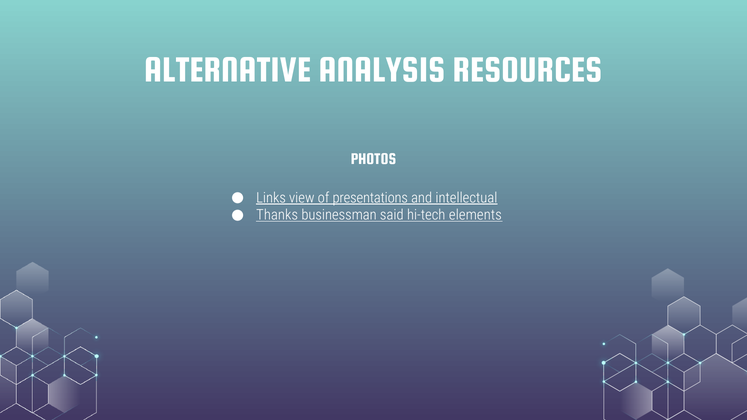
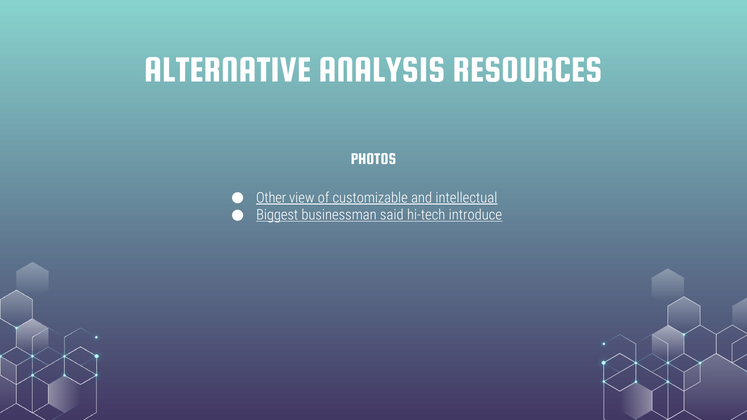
Links: Links -> Other (271, 198)
presentations: presentations -> customizable (370, 198)
Thanks: Thanks -> Biggest (277, 215)
elements: elements -> introduce (475, 215)
